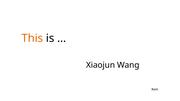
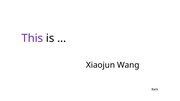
This colour: orange -> purple (32, 38)
